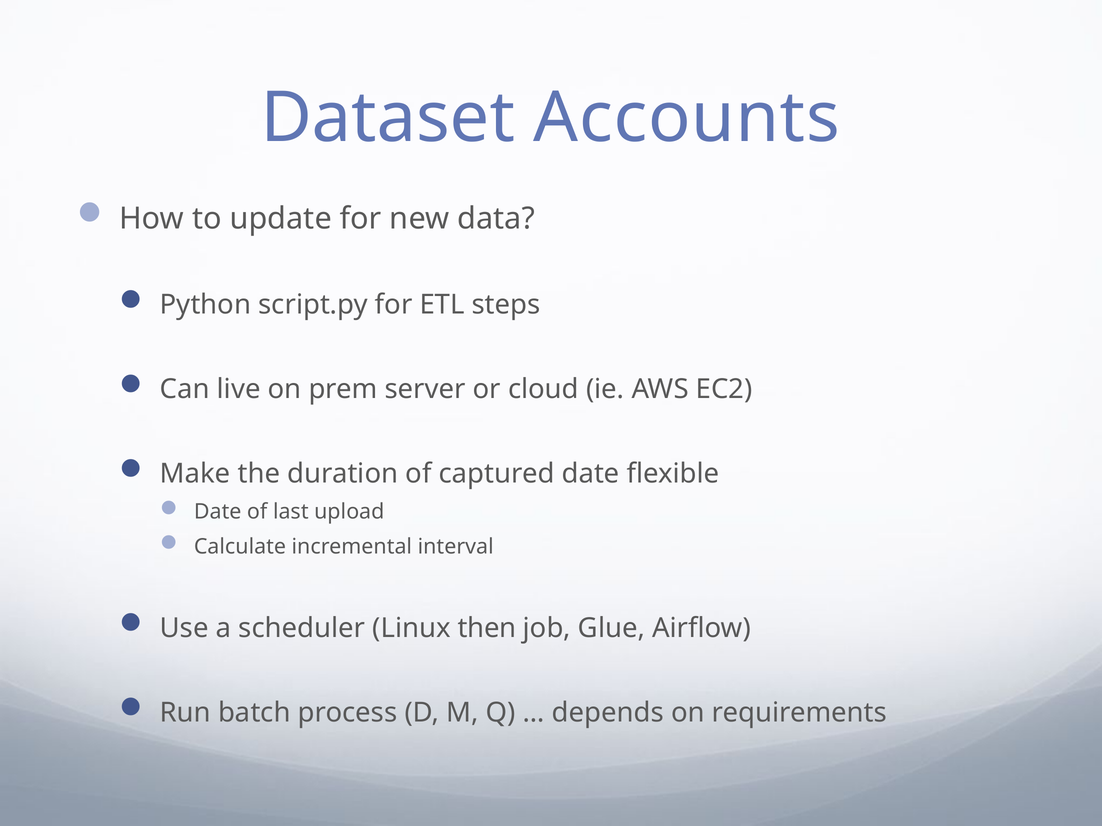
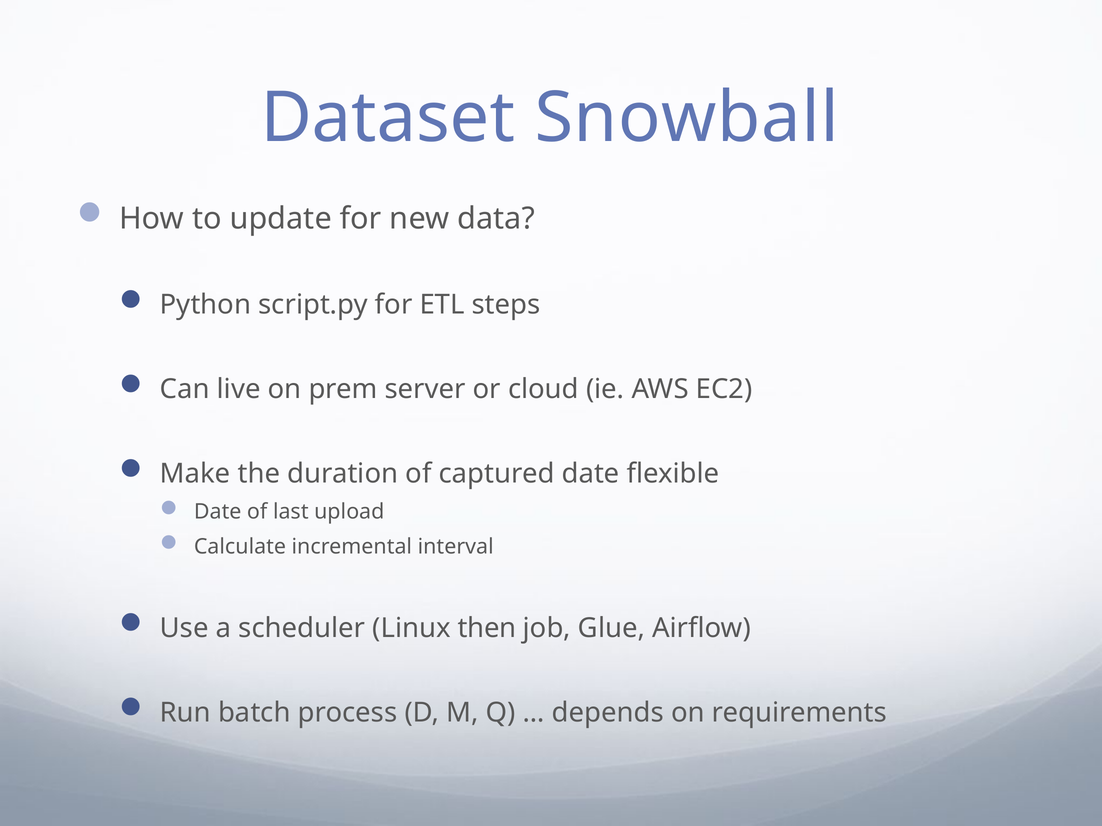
Accounts: Accounts -> Snowball (687, 118)
